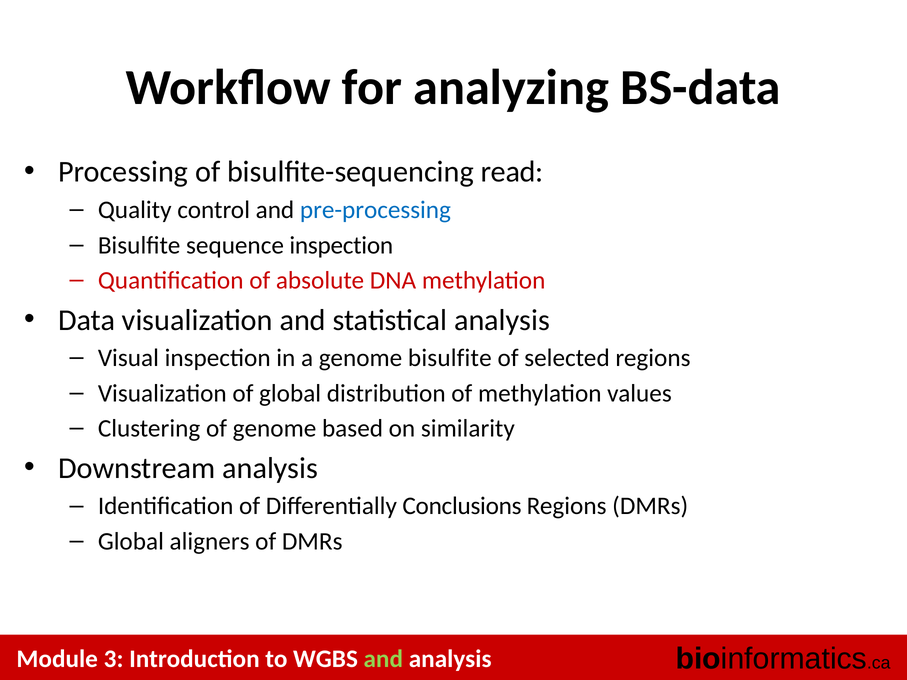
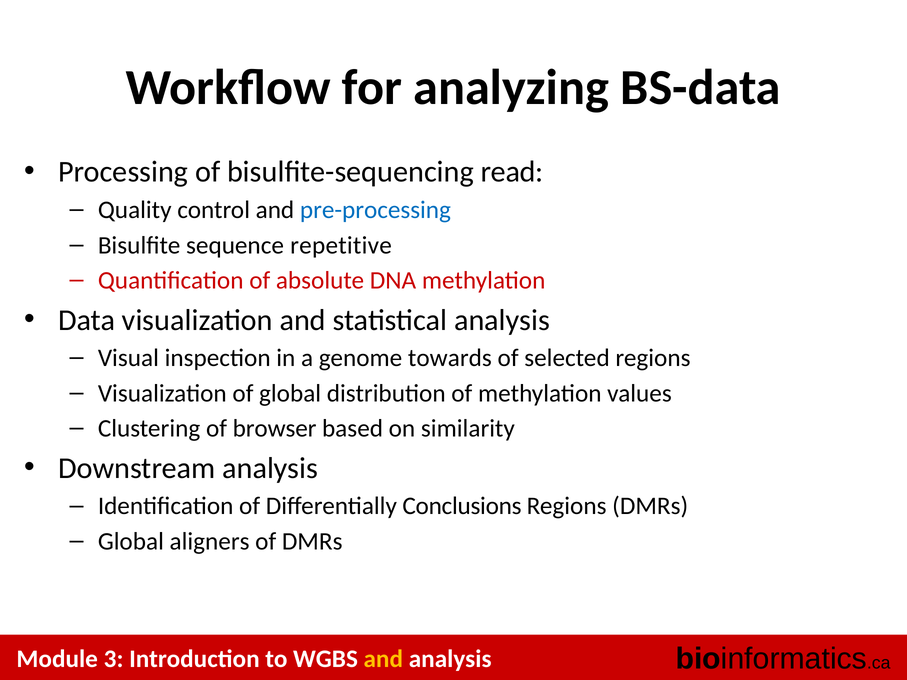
sequence inspection: inspection -> repetitive (341, 245)
genome bisulfite: bisulfite -> towards (450, 358)
of genome: genome -> browser (275, 429)
and colour: light green -> yellow (383, 659)
